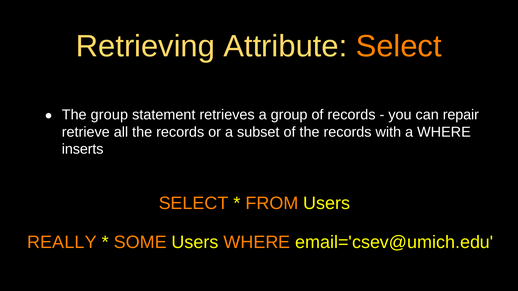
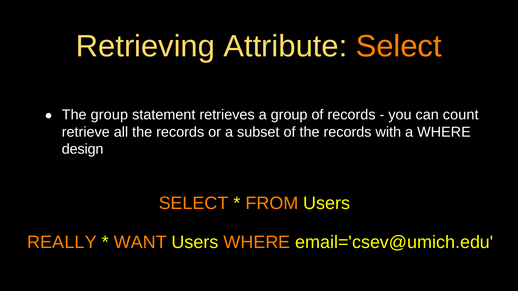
repair: repair -> count (461, 115)
inserts: inserts -> design (83, 149)
SOME: SOME -> WANT (140, 243)
